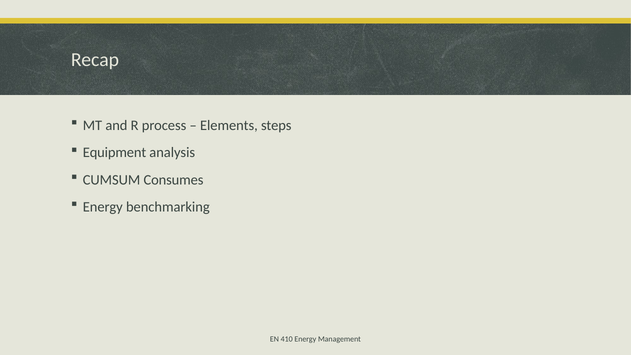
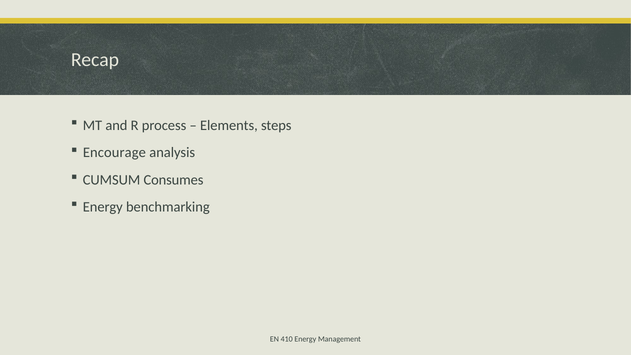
Equipment: Equipment -> Encourage (114, 153)
